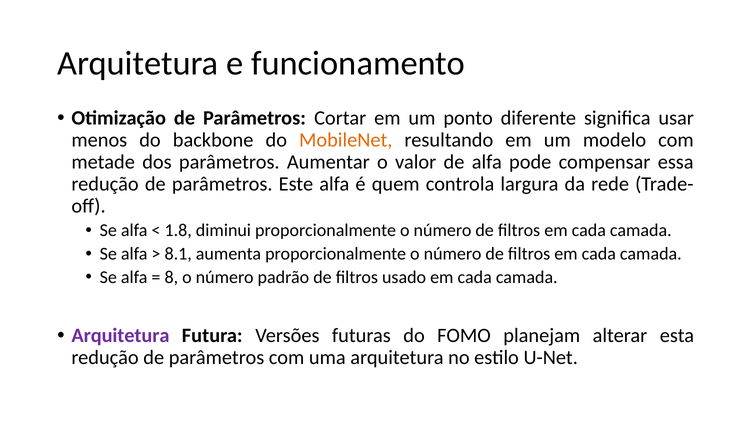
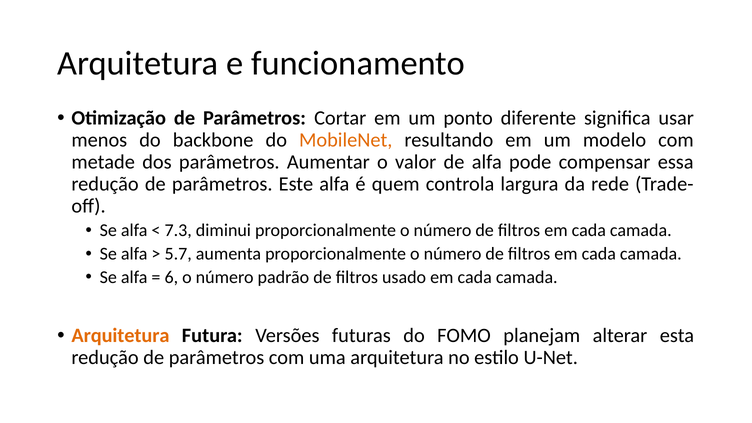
1.8: 1.8 -> 7.3 (178, 231)
8.1: 8.1 -> 5.7 (178, 254)
8: 8 -> 6 (171, 277)
Arquitetura colour: purple -> orange (120, 336)
